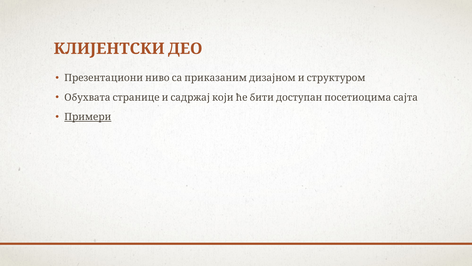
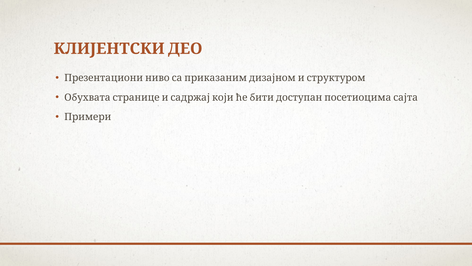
Примери underline: present -> none (88, 117)
